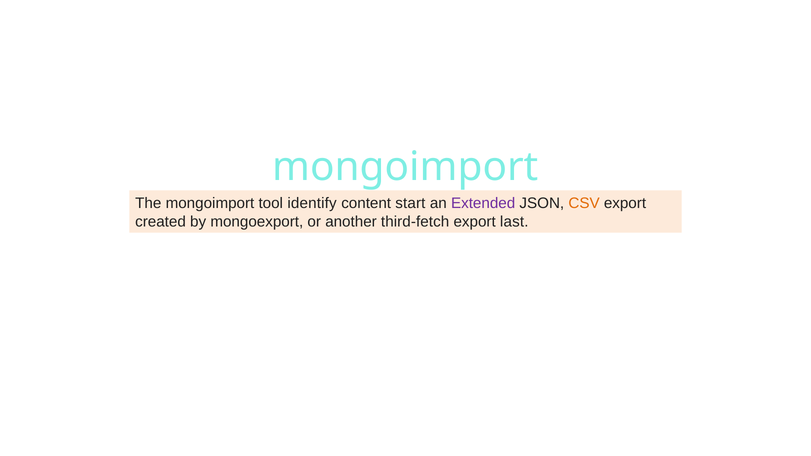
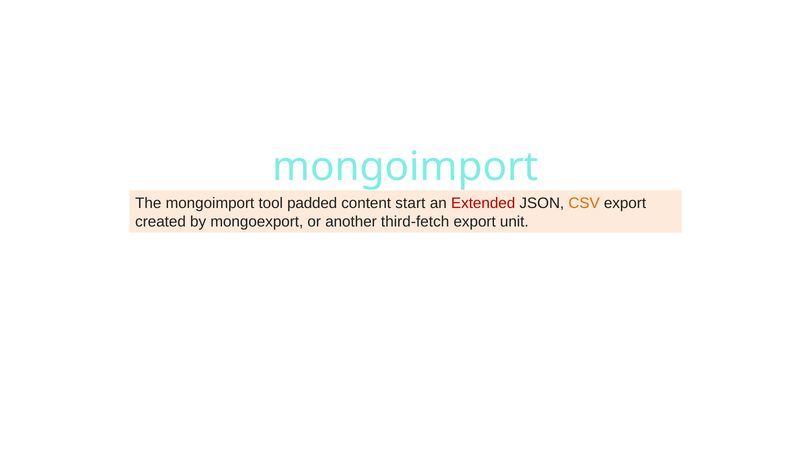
identify: identify -> padded (312, 204)
Extended colour: purple -> red (483, 204)
last: last -> unit (514, 222)
